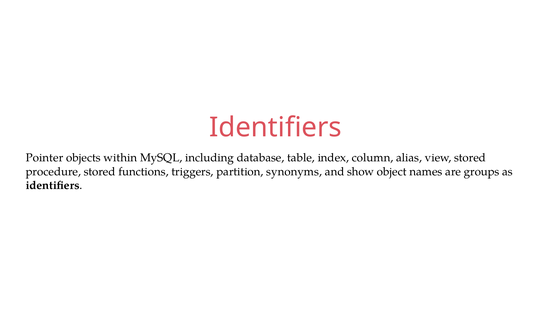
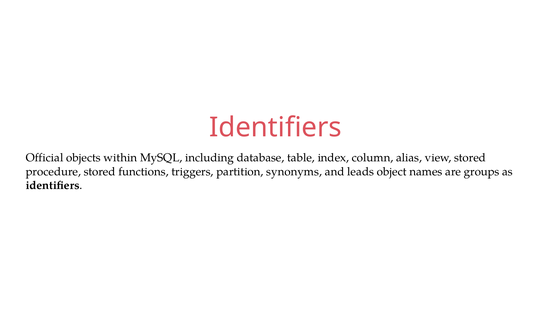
Pointer: Pointer -> Official (45, 158)
show: show -> leads (361, 172)
